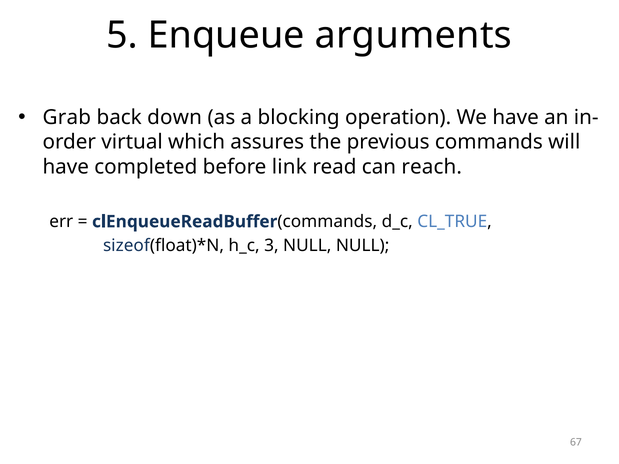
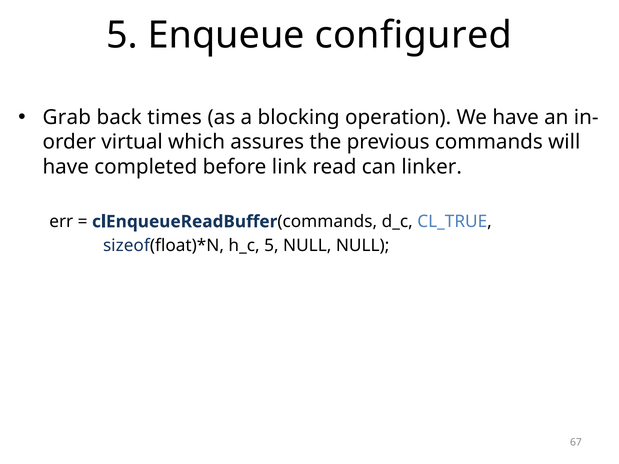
arguments: arguments -> configured (413, 35)
down: down -> times (175, 117)
reach: reach -> linker (432, 167)
h_c 3: 3 -> 5 (271, 246)
